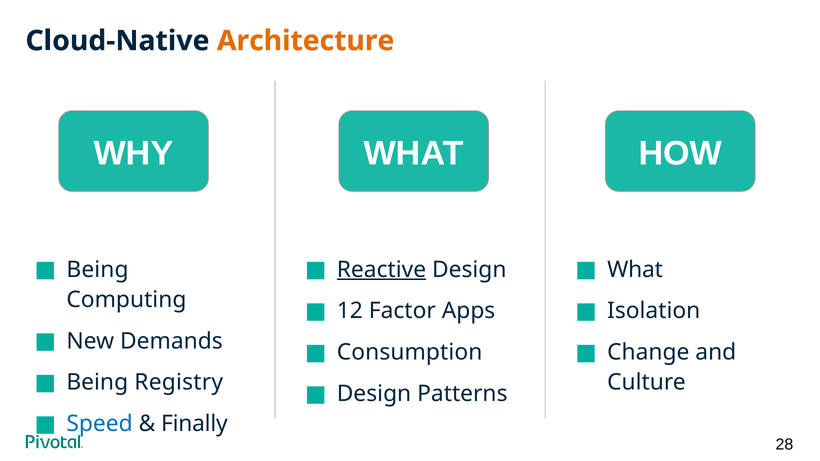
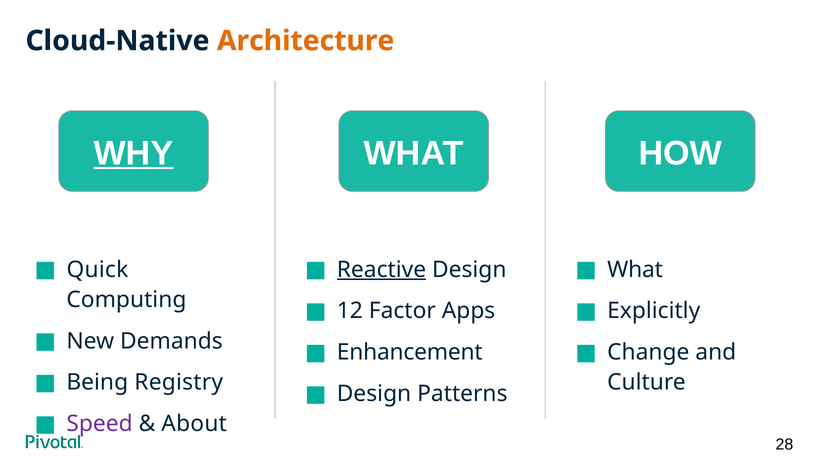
WHY underline: none -> present (134, 154)
Being: Being -> Quick (97, 270)
Isolation: Isolation -> Explicitly (654, 311)
Consumption: Consumption -> Enhancement (410, 353)
Speed colour: blue -> purple (100, 424)
Finally: Finally -> About (194, 424)
